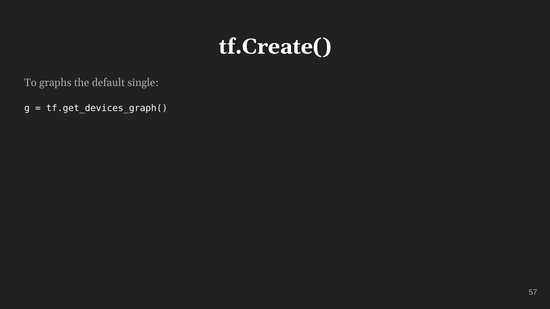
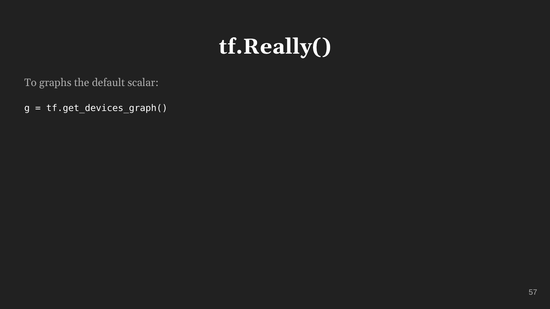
tf.Create(: tf.Create( -> tf.Really( (275, 47)
single: single -> scalar (143, 83)
